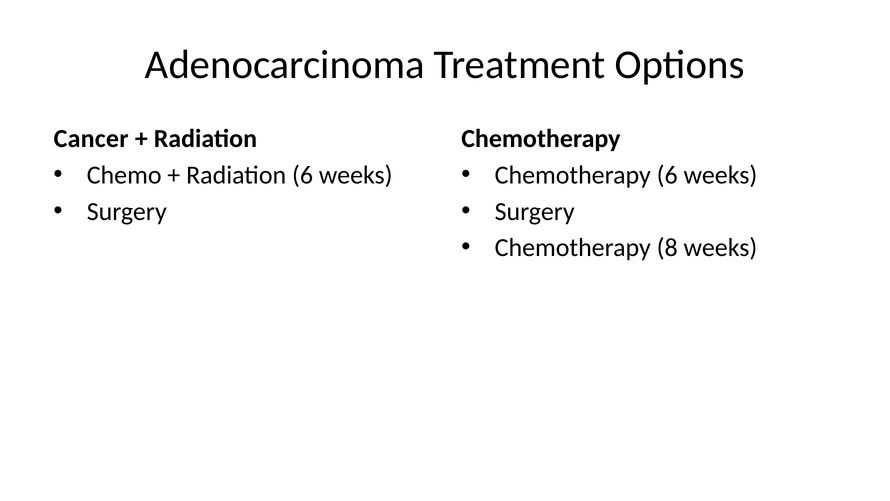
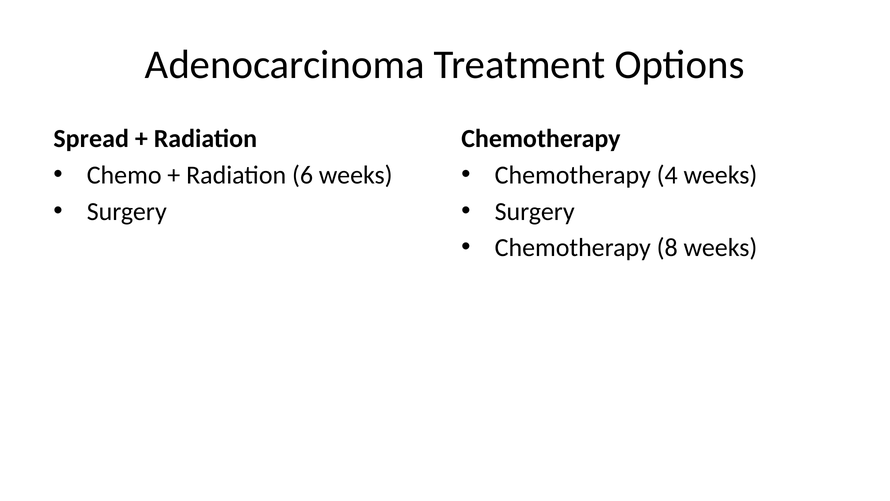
Cancer: Cancer -> Spread (91, 139)
Chemotherapy 6: 6 -> 4 (667, 175)
